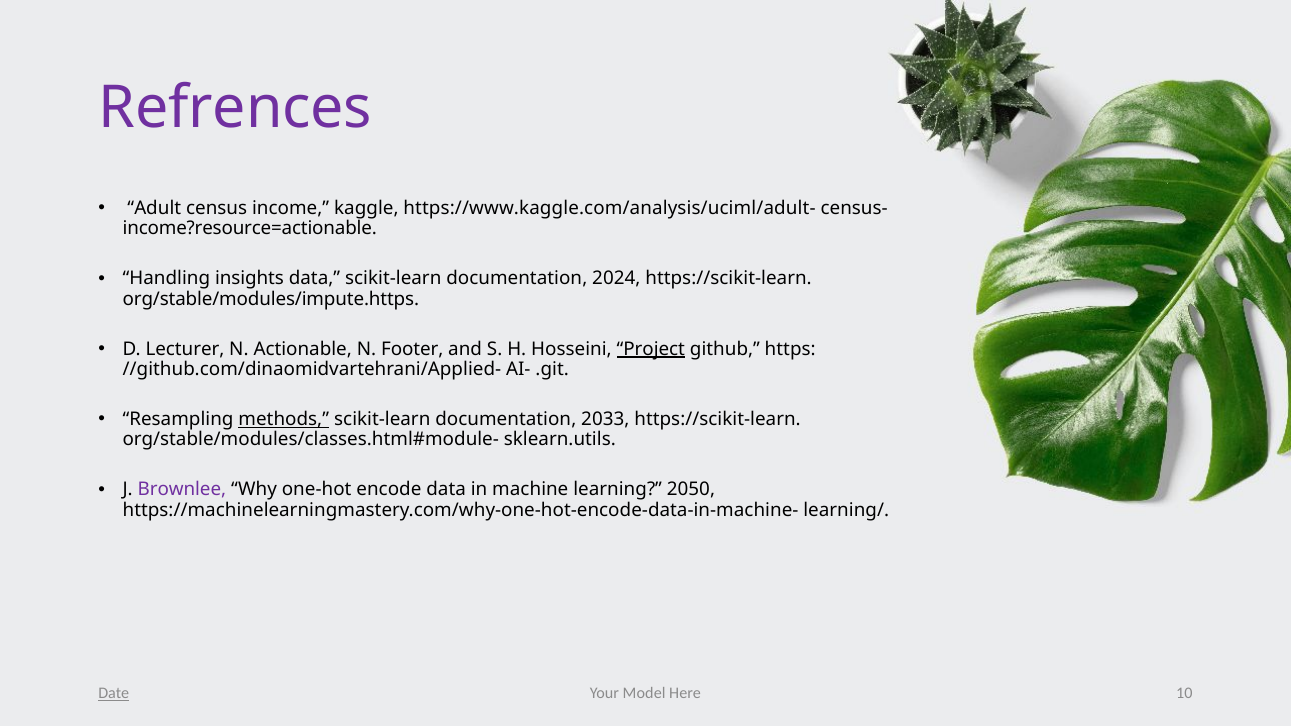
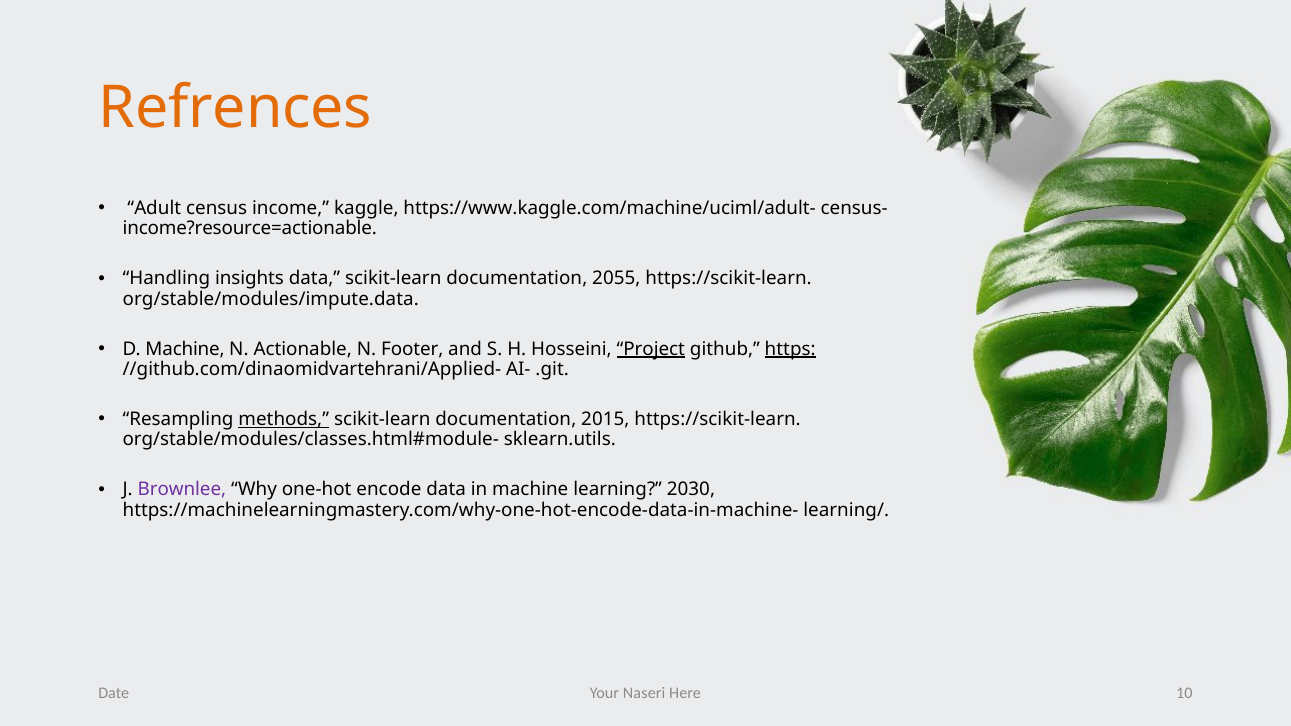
Refrences colour: purple -> orange (235, 108)
https://www.kaggle.com/analysis/uciml/adult-: https://www.kaggle.com/analysis/uciml/adult- -> https://www.kaggle.com/machine/uciml/adult- (610, 208)
2024: 2024 -> 2055 (616, 279)
org/stable/modules/impute.https: org/stable/modules/impute.https -> org/stable/modules/impute.data (271, 299)
D Lecturer: Lecturer -> Machine (185, 349)
https underline: none -> present (790, 349)
2033: 2033 -> 2015 (605, 419)
2050: 2050 -> 2030 (691, 490)
Model: Model -> Naseri (644, 693)
Date underline: present -> none (114, 693)
